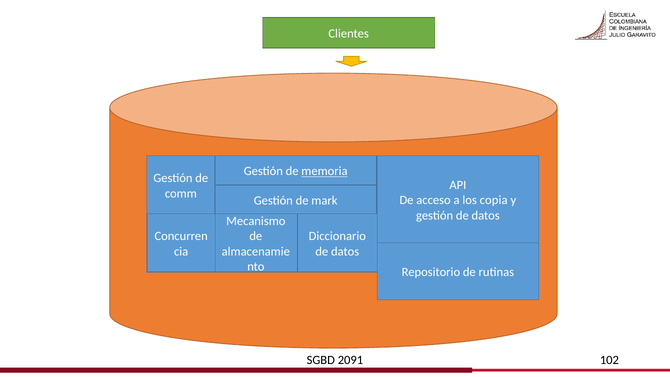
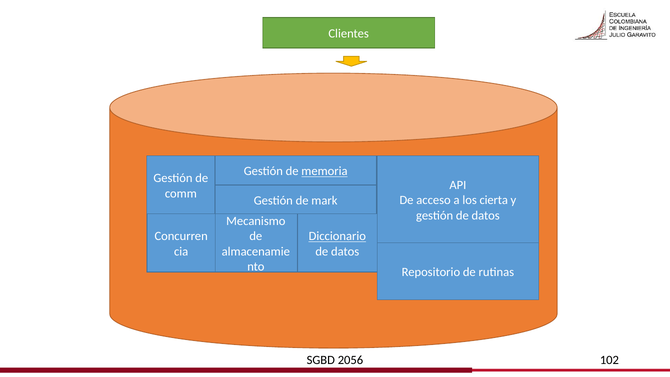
copia: copia -> cierta (494, 200)
Diccionario underline: none -> present (337, 236)
2091: 2091 -> 2056 (350, 360)
